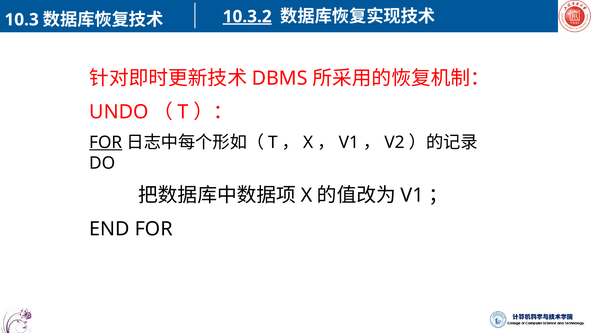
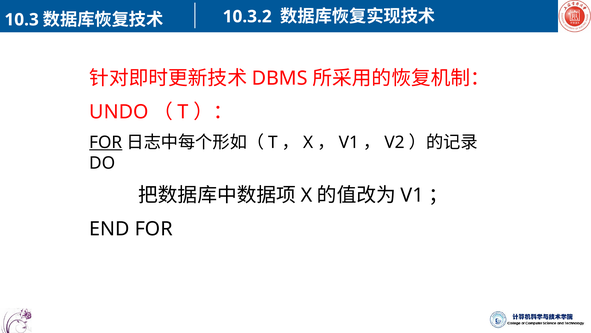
10.3.2 underline: present -> none (247, 17)
